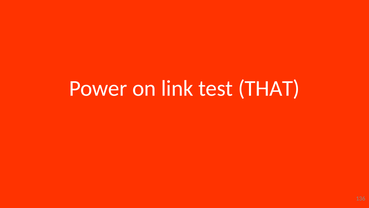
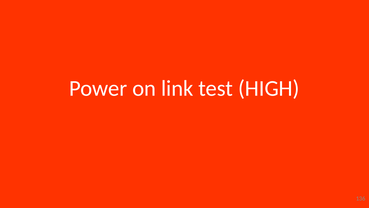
THAT: THAT -> HIGH (269, 88)
